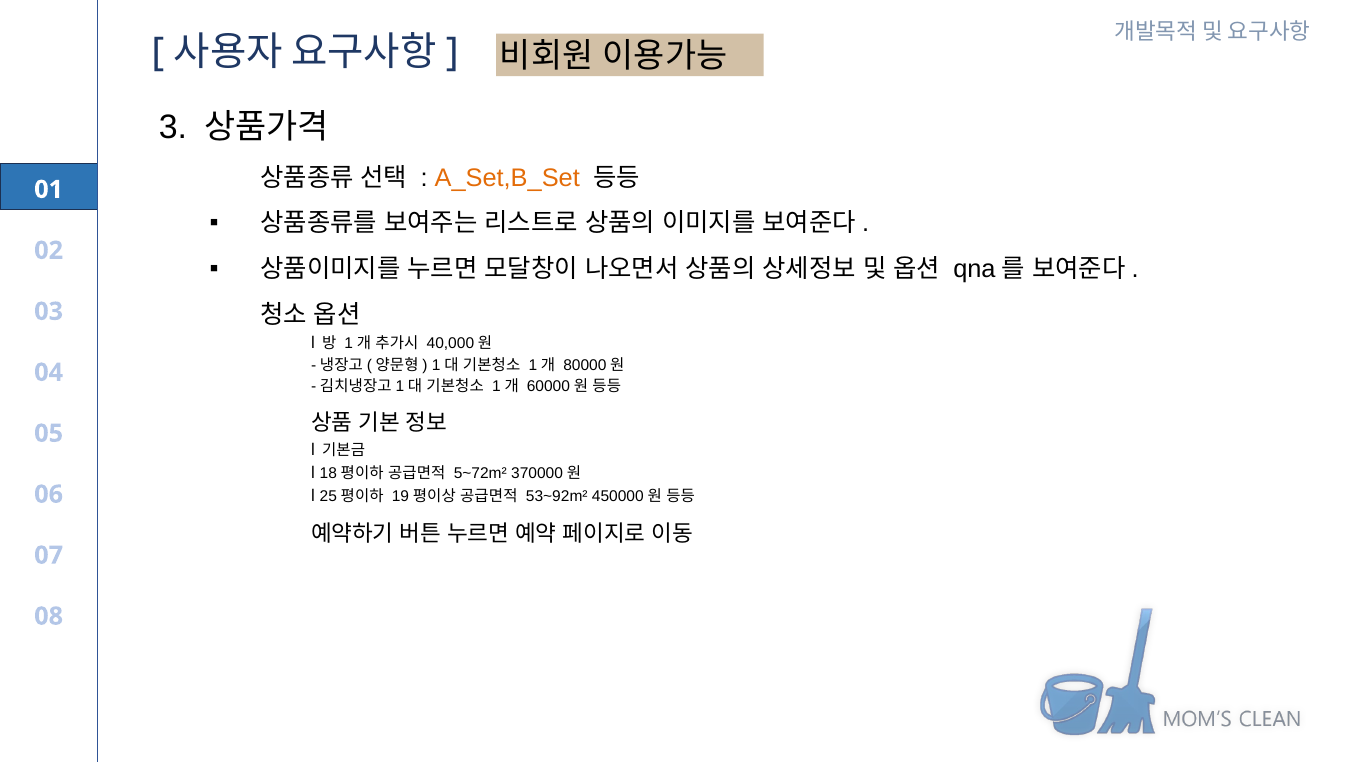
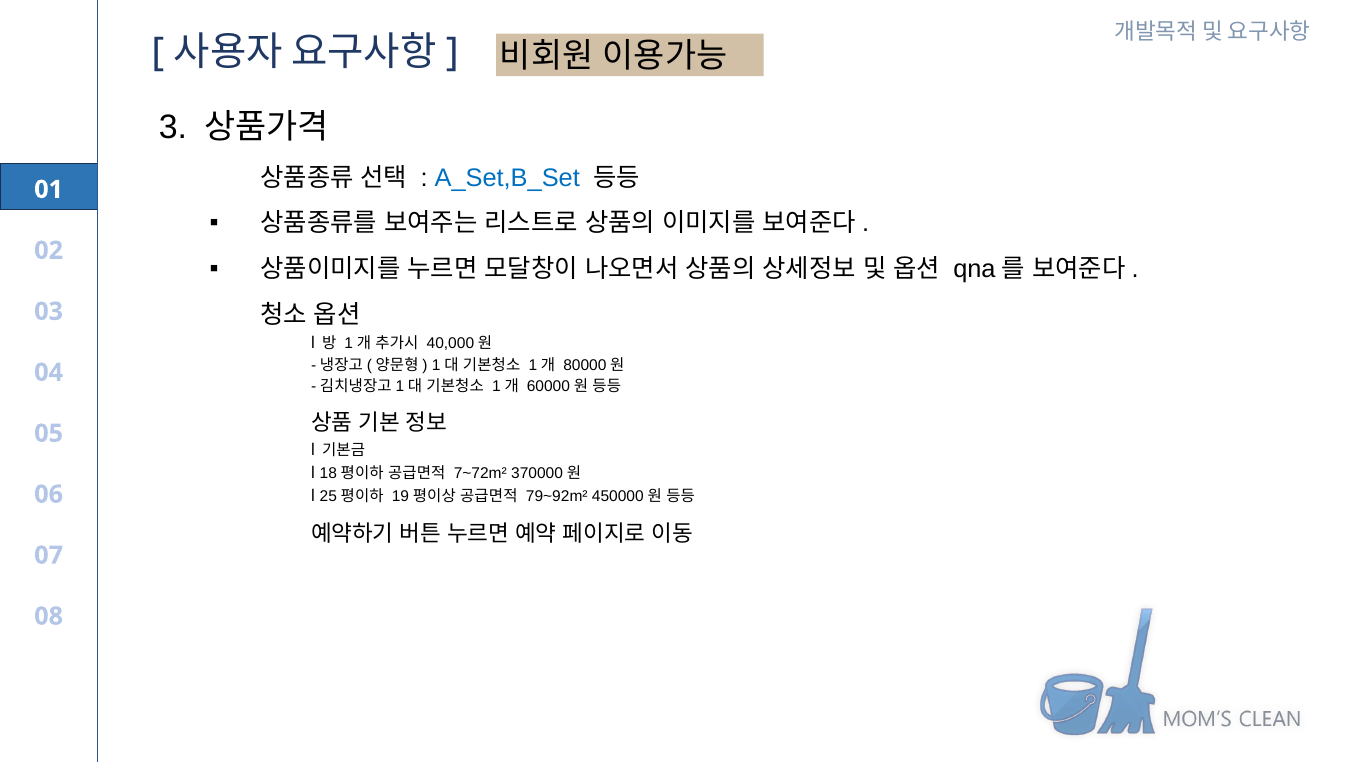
A_Set,B_Set colour: orange -> blue (507, 178)
5~72m²: 5~72m² -> 7~72m² (480, 473)
53~92m²: 53~92m² -> 79~92m² (557, 497)
